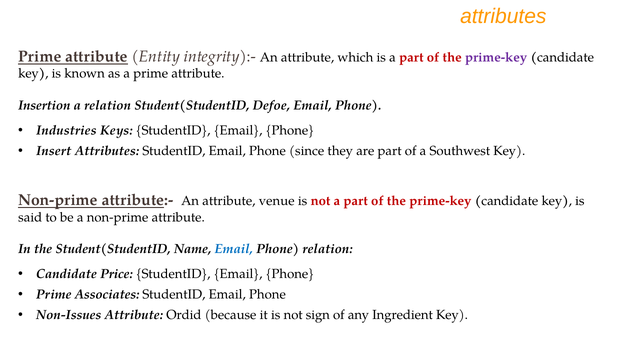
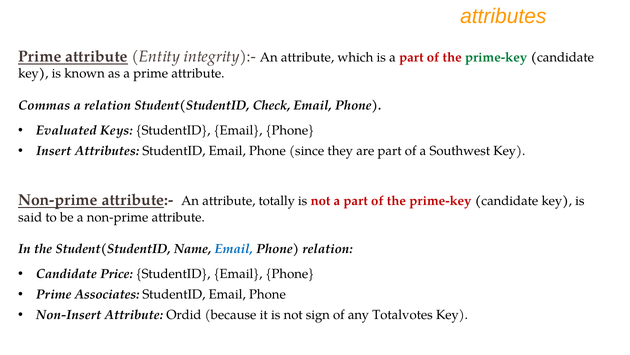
prime-key colour: purple -> green (496, 57)
Insertion: Insertion -> Commas (44, 105)
Defoe: Defoe -> Check (272, 105)
Industries: Industries -> Evaluated (66, 130)
venue: venue -> totally (277, 201)
Non-Issues: Non-Issues -> Non-Insert (69, 315)
Ingredient: Ingredient -> Totalvotes (403, 315)
